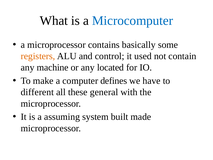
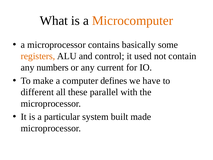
Microcomputer colour: blue -> orange (133, 21)
machine: machine -> numbers (53, 67)
located: located -> current (110, 67)
general: general -> parallel (104, 92)
assuming: assuming -> particular (62, 117)
